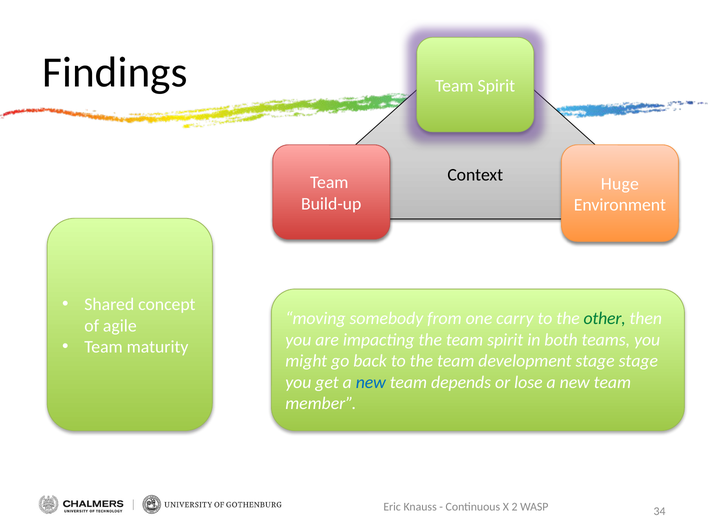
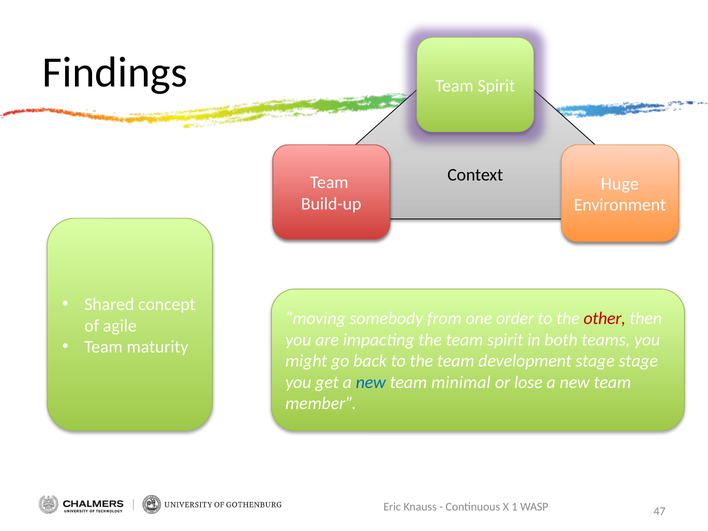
carry: carry -> order (515, 319)
other colour: green -> red (605, 319)
depends: depends -> minimal (461, 382)
2: 2 -> 1 (515, 507)
34: 34 -> 47 (660, 511)
